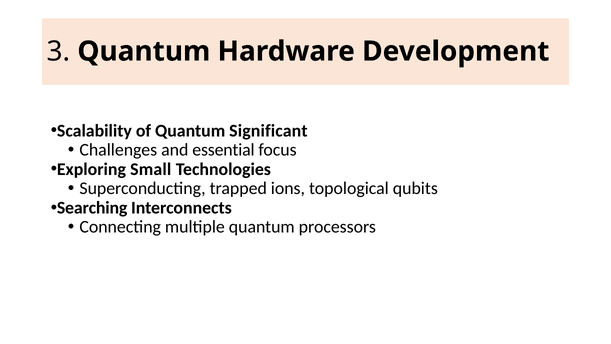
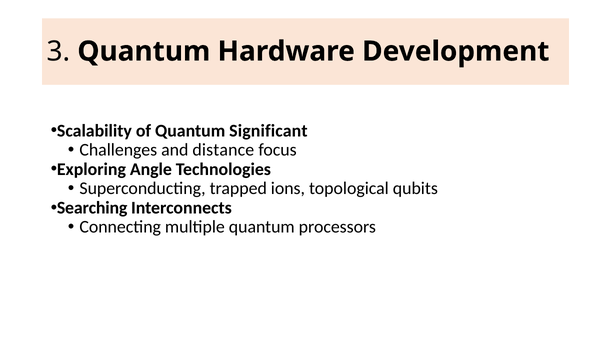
essential: essential -> distance (223, 150)
Small: Small -> Angle (151, 169)
